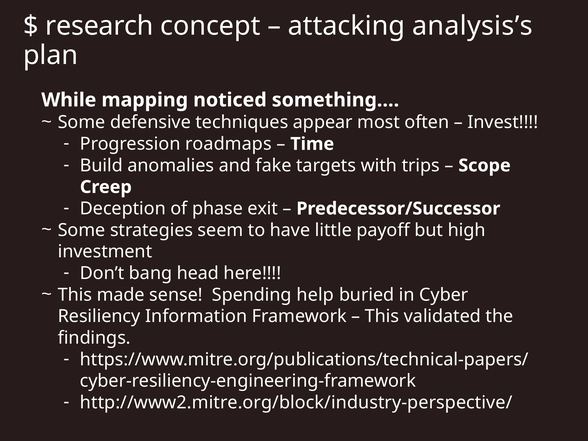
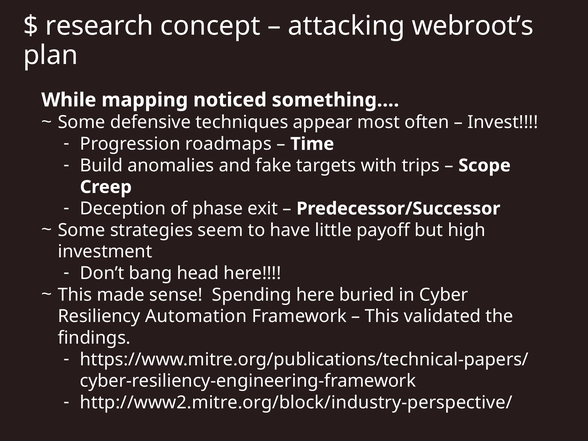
analysis’s: analysis’s -> webroot’s (473, 26)
Spending help: help -> here (315, 295)
Information: Information -> Automation (196, 316)
